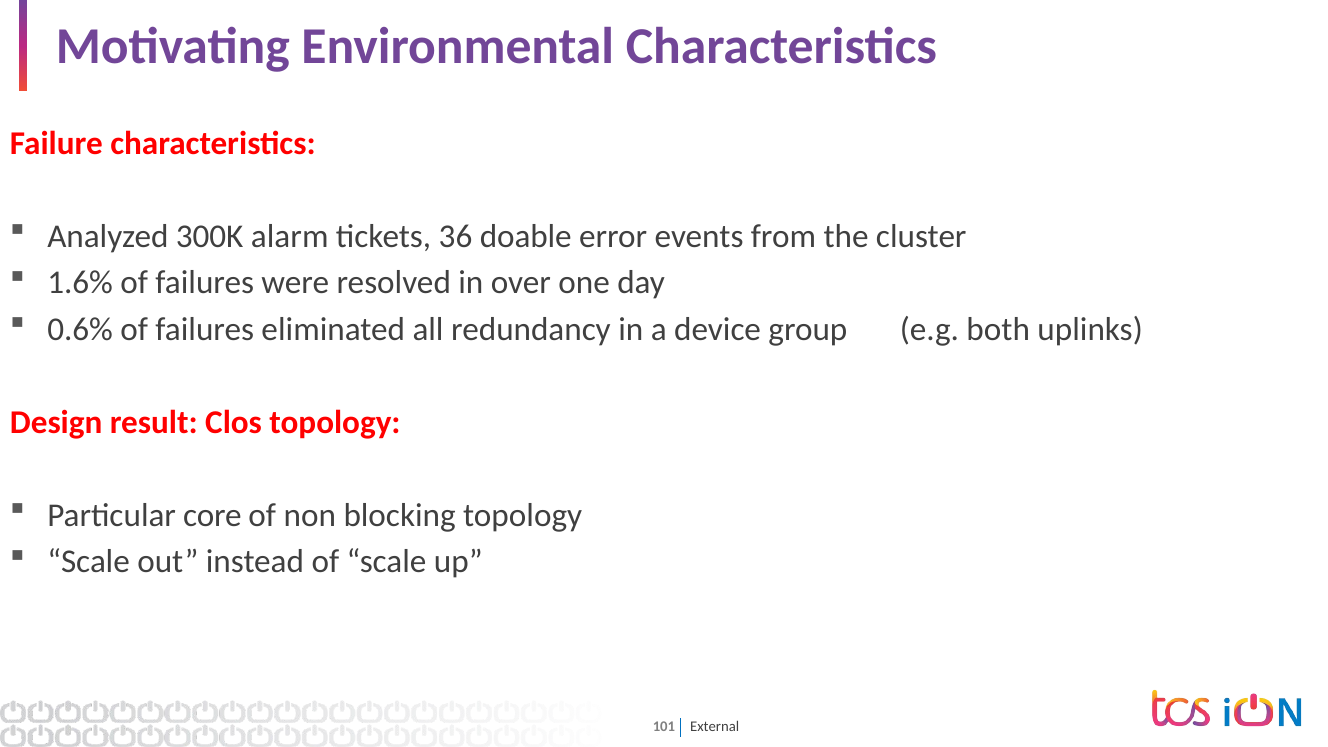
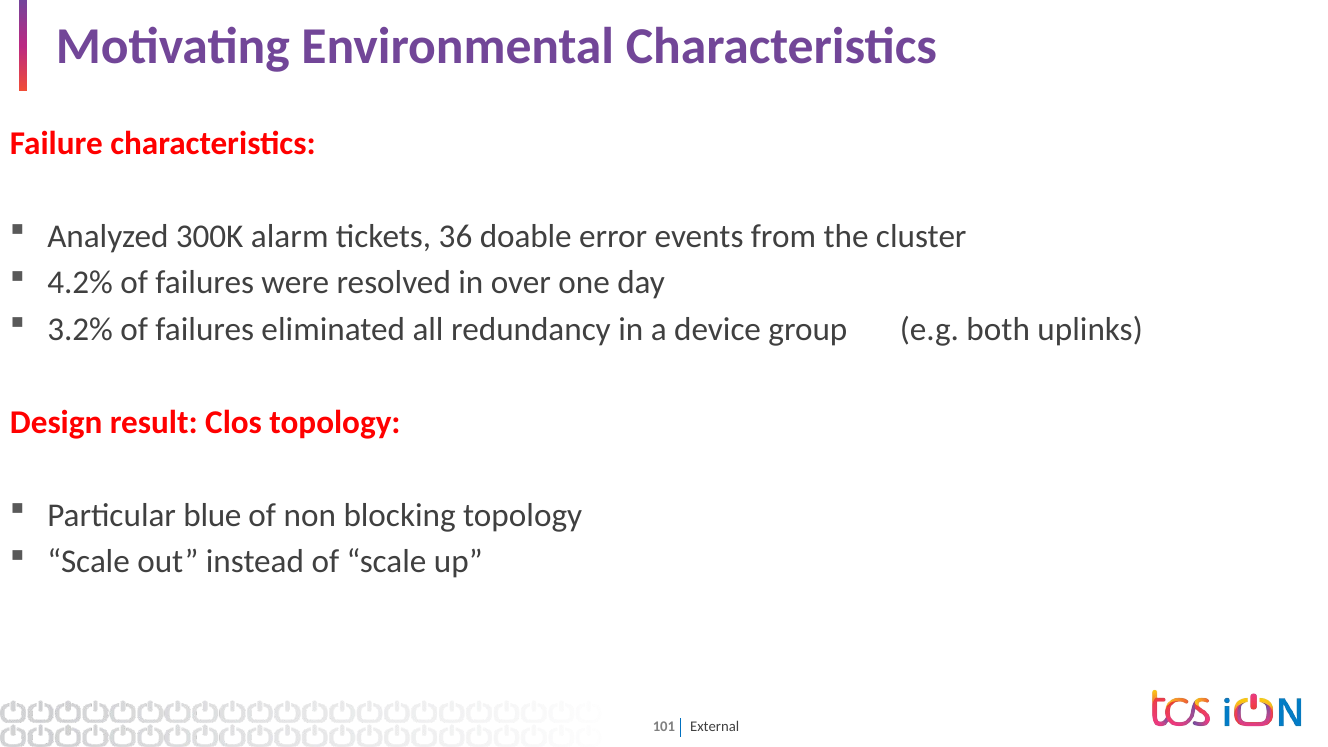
1.6%: 1.6% -> 4.2% (80, 283)
0.6%: 0.6% -> 3.2% (80, 329)
core: core -> blue (212, 515)
